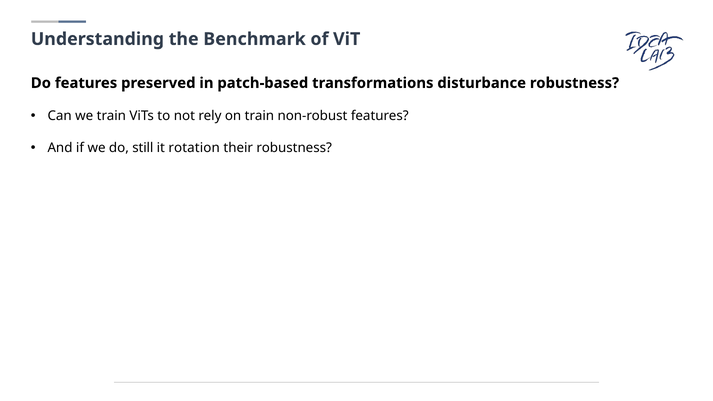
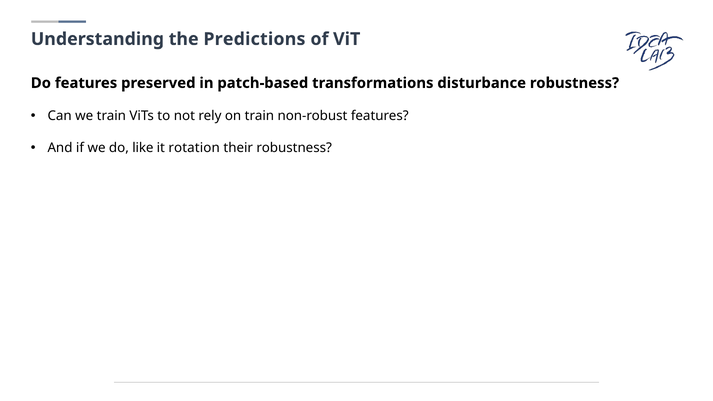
Benchmark: Benchmark -> Predictions (254, 39)
still: still -> like (143, 148)
